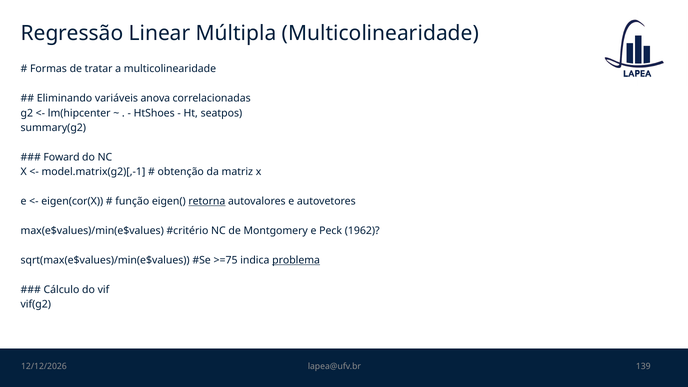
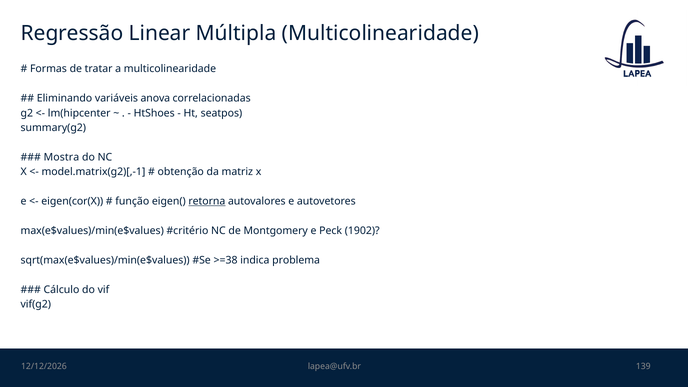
Foward: Foward -> Mostra (61, 157)
1962: 1962 -> 1902 (362, 231)
>=75: >=75 -> >=38 (226, 260)
problema underline: present -> none (296, 260)
